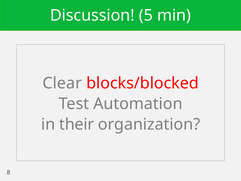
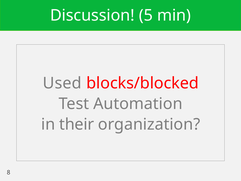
Clear: Clear -> Used (62, 83)
